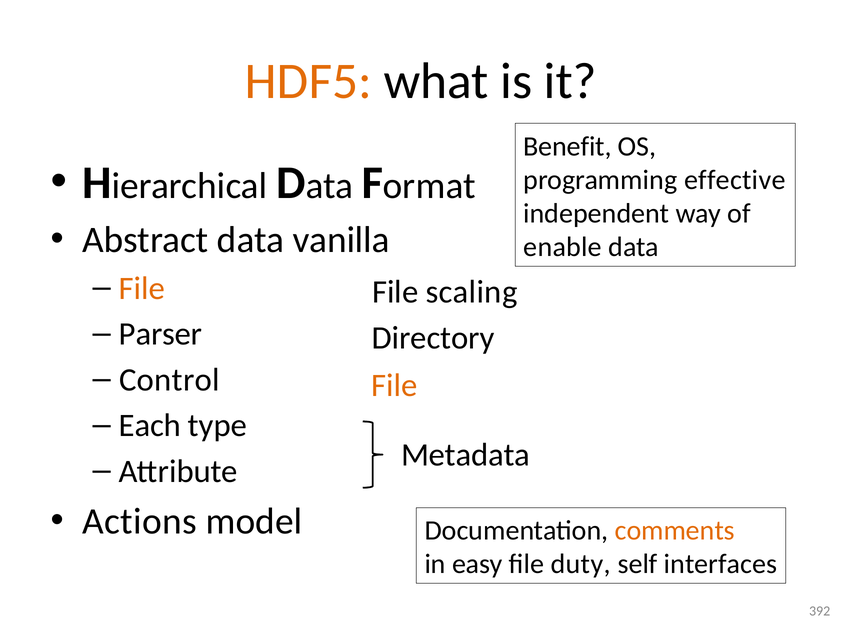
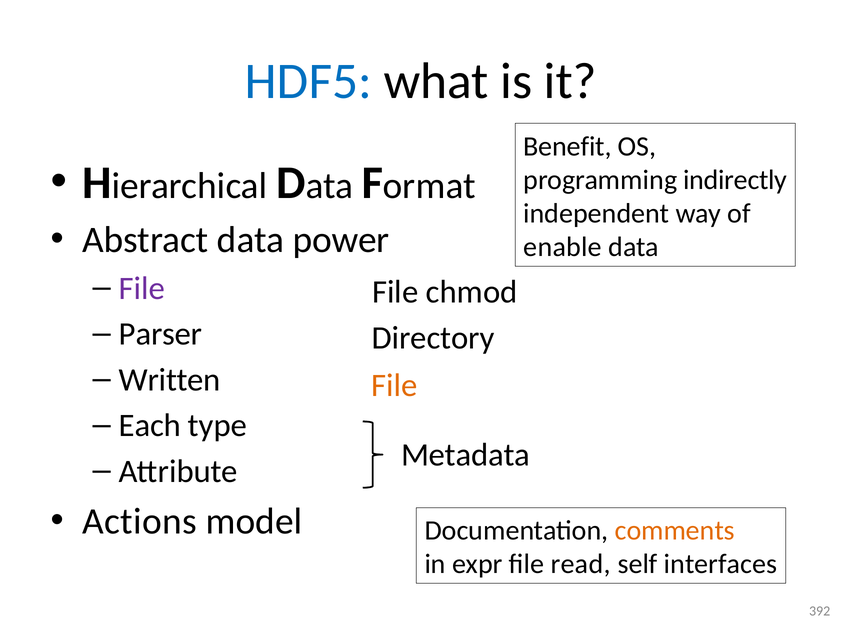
HDF5 colour: orange -> blue (308, 82)
effective: effective -> indirectly (735, 180)
vanilla: vanilla -> power (341, 240)
File colour: orange -> purple (142, 289)
scaling: scaling -> chmod (472, 292)
Control: Control -> Written (170, 380)
easy: easy -> expr (477, 565)
duty: duty -> read (581, 565)
